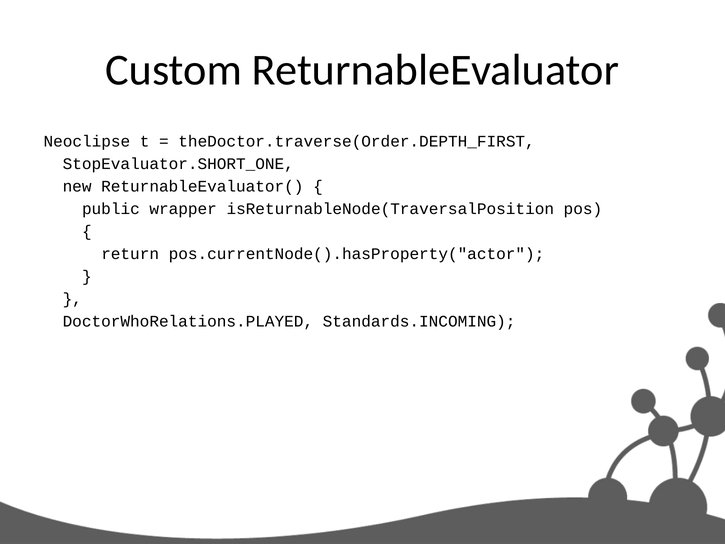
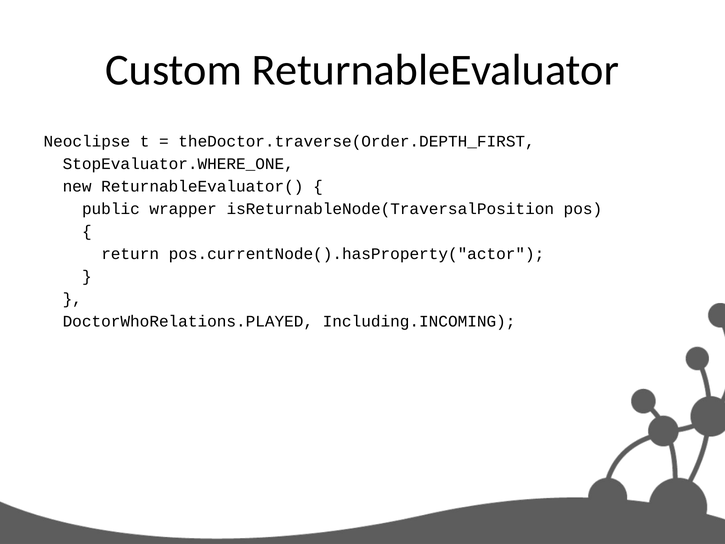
StopEvaluator.SHORT_ONE: StopEvaluator.SHORT_ONE -> StopEvaluator.WHERE_ONE (178, 164)
Standards.INCOMING: Standards.INCOMING -> Including.INCOMING (419, 321)
